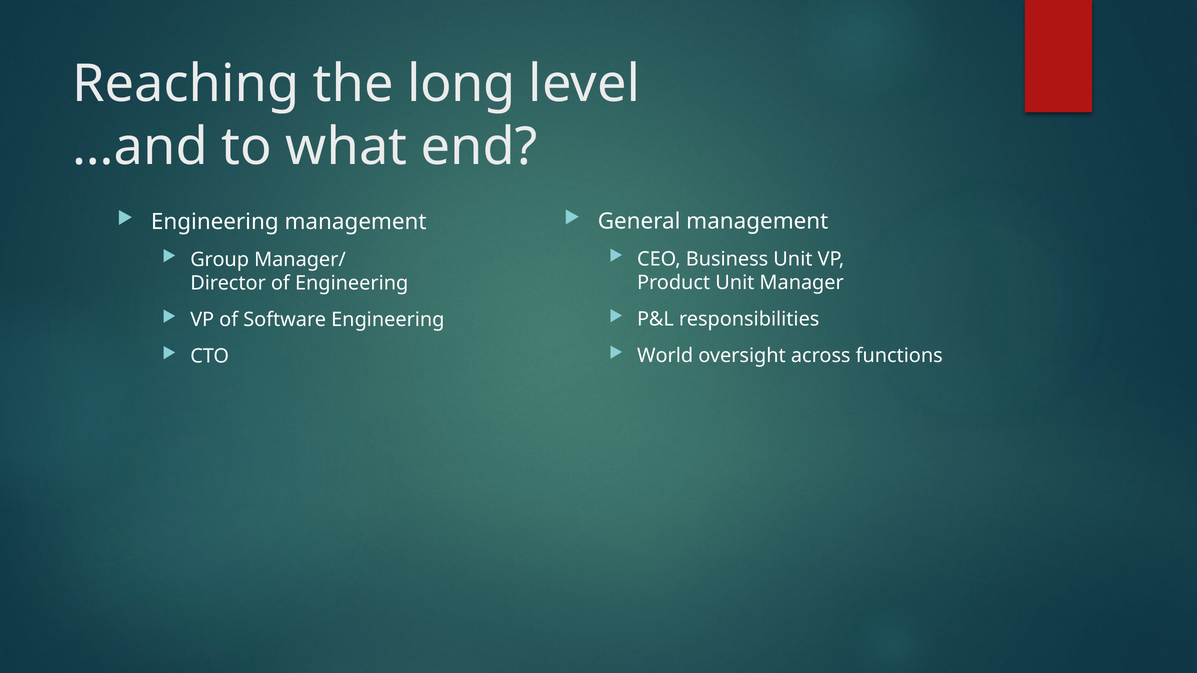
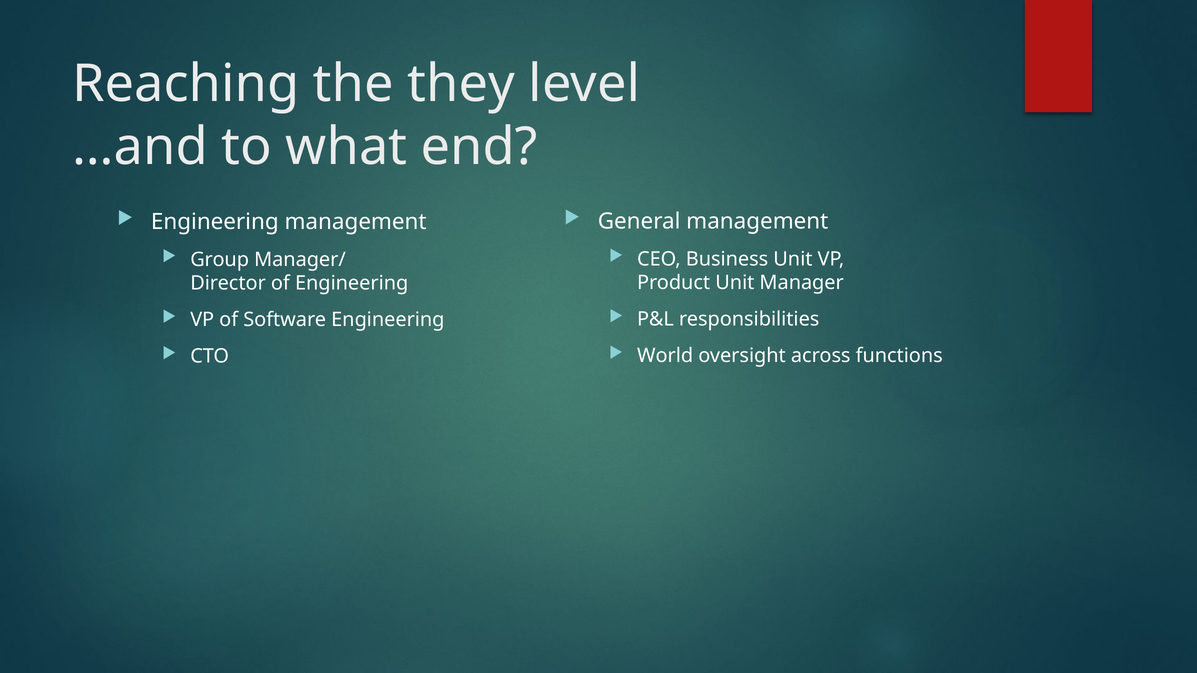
long: long -> they (461, 84)
